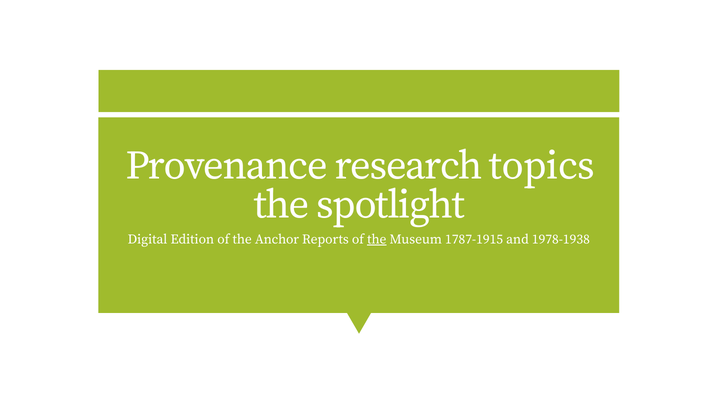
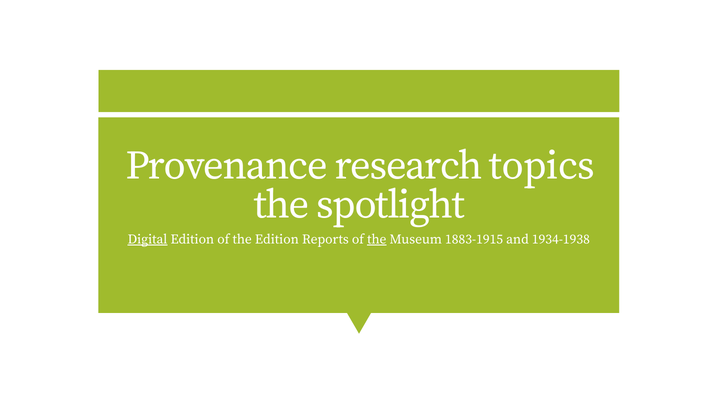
Digital underline: none -> present (148, 239)
the Anchor: Anchor -> Edition (277, 239)
1787-1915: 1787-1915 -> 1883-1915 (474, 239)
1978-1938: 1978-1938 -> 1934-1938 (561, 239)
